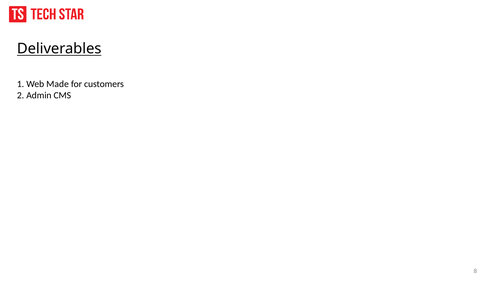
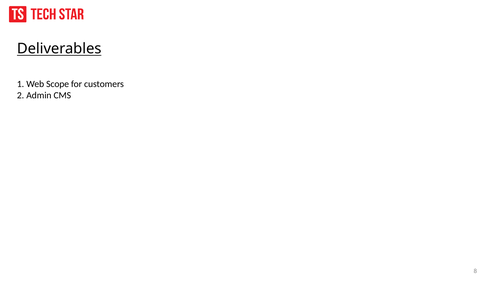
Made: Made -> Scope (58, 84)
